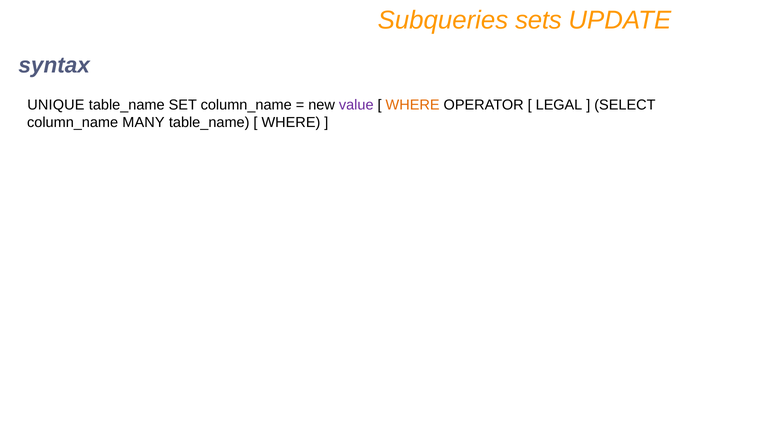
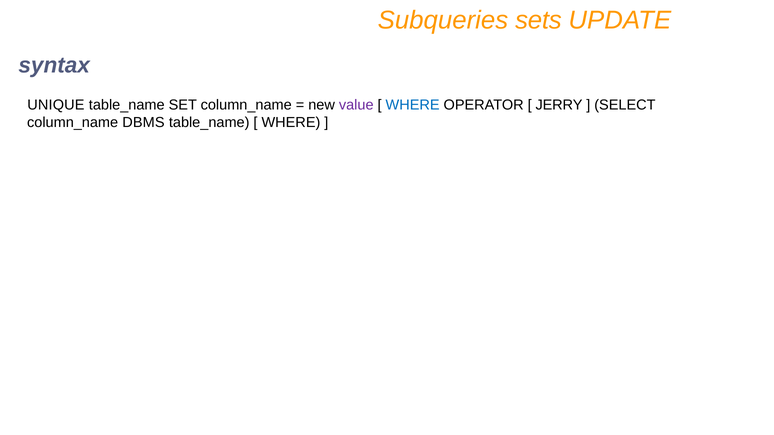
WHERE colour: orange -> blue (413, 105)
LEGAL: LEGAL -> JERRY (559, 105)
MANY: MANY -> DBMS (143, 123)
